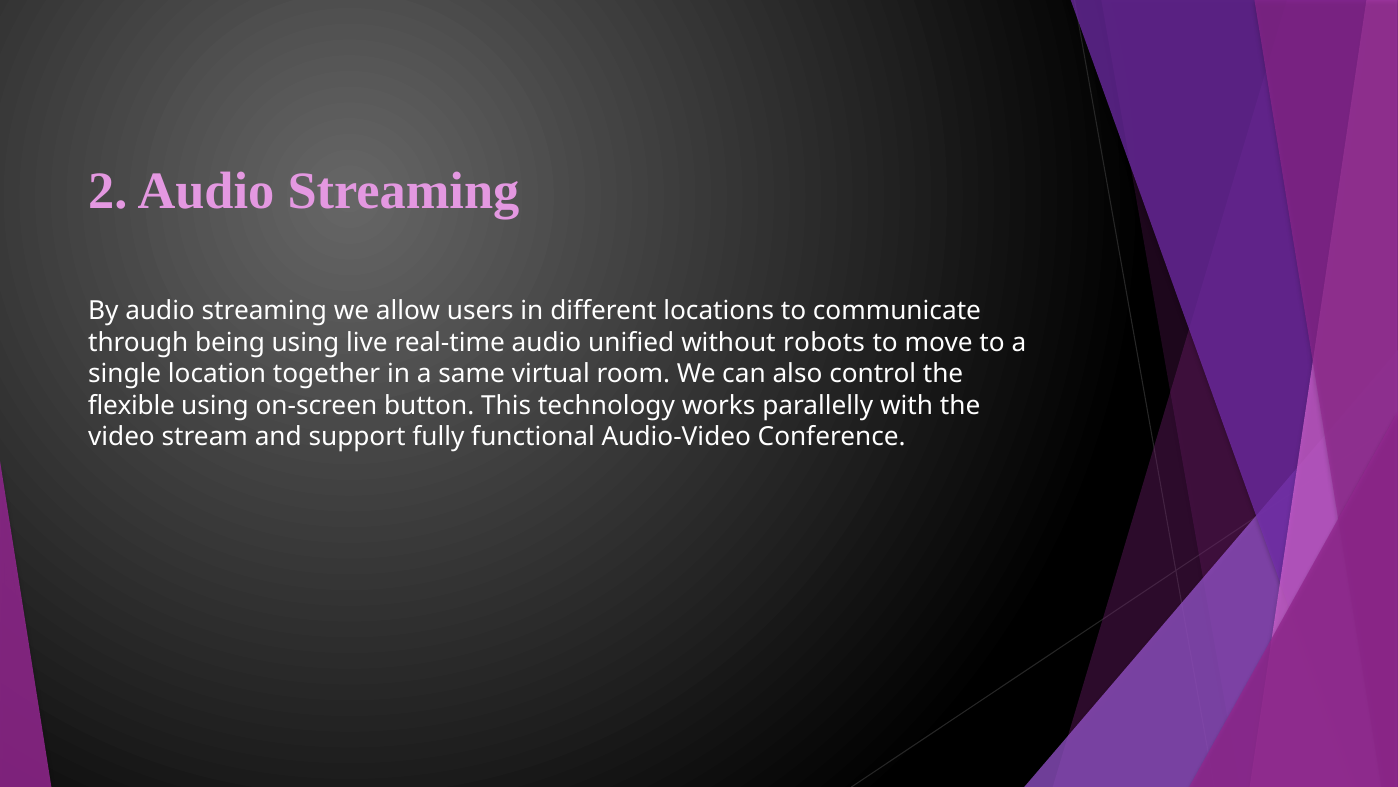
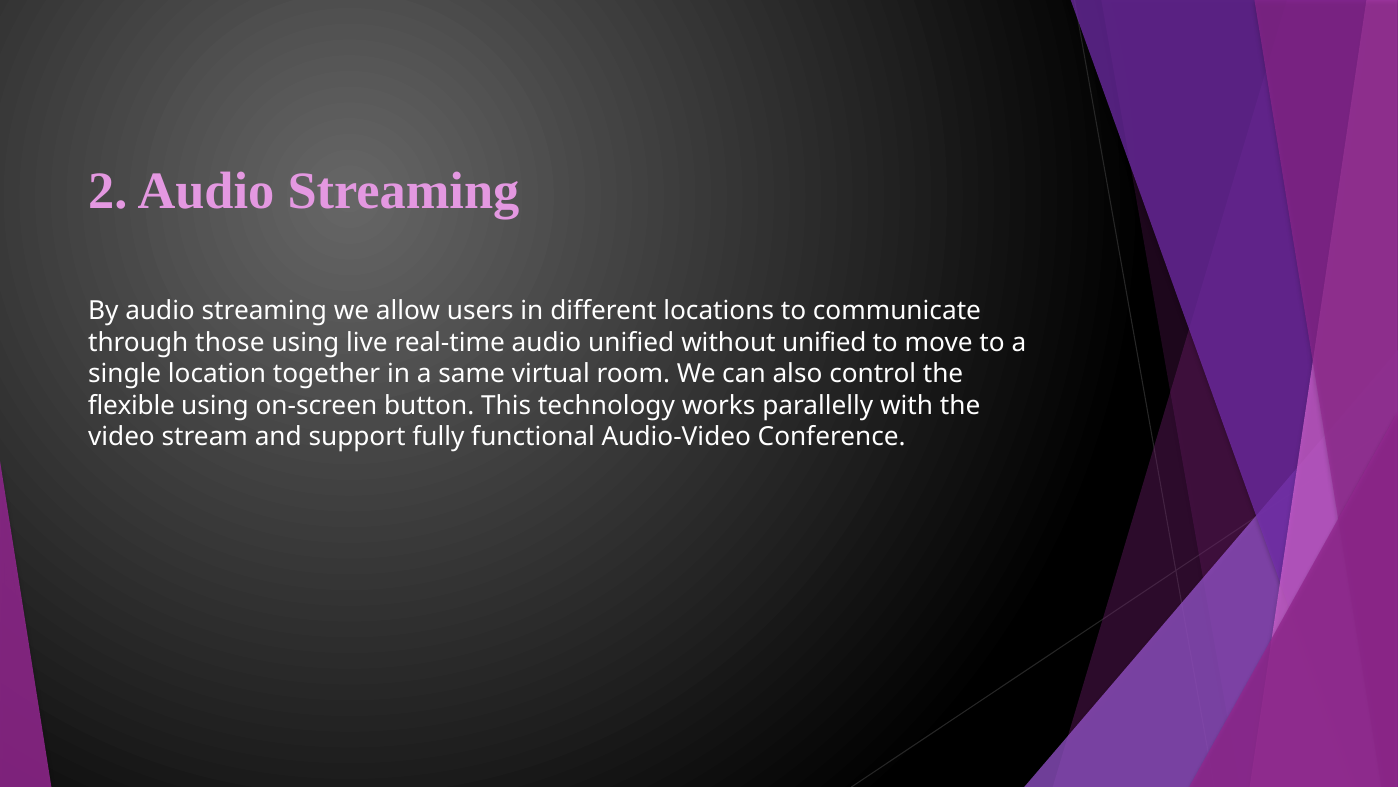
being: being -> those (230, 342)
without robots: robots -> unified (824, 342)
